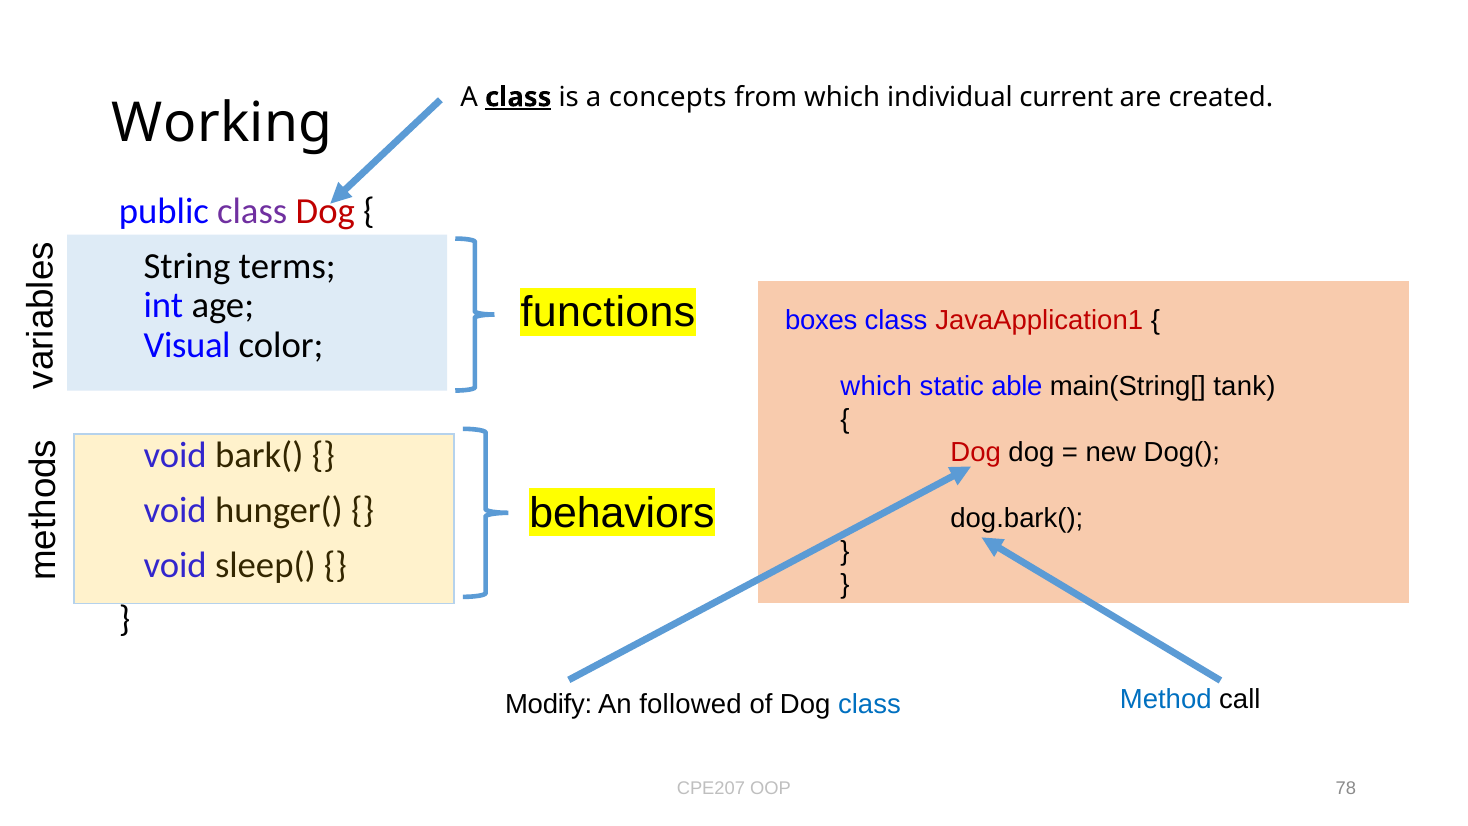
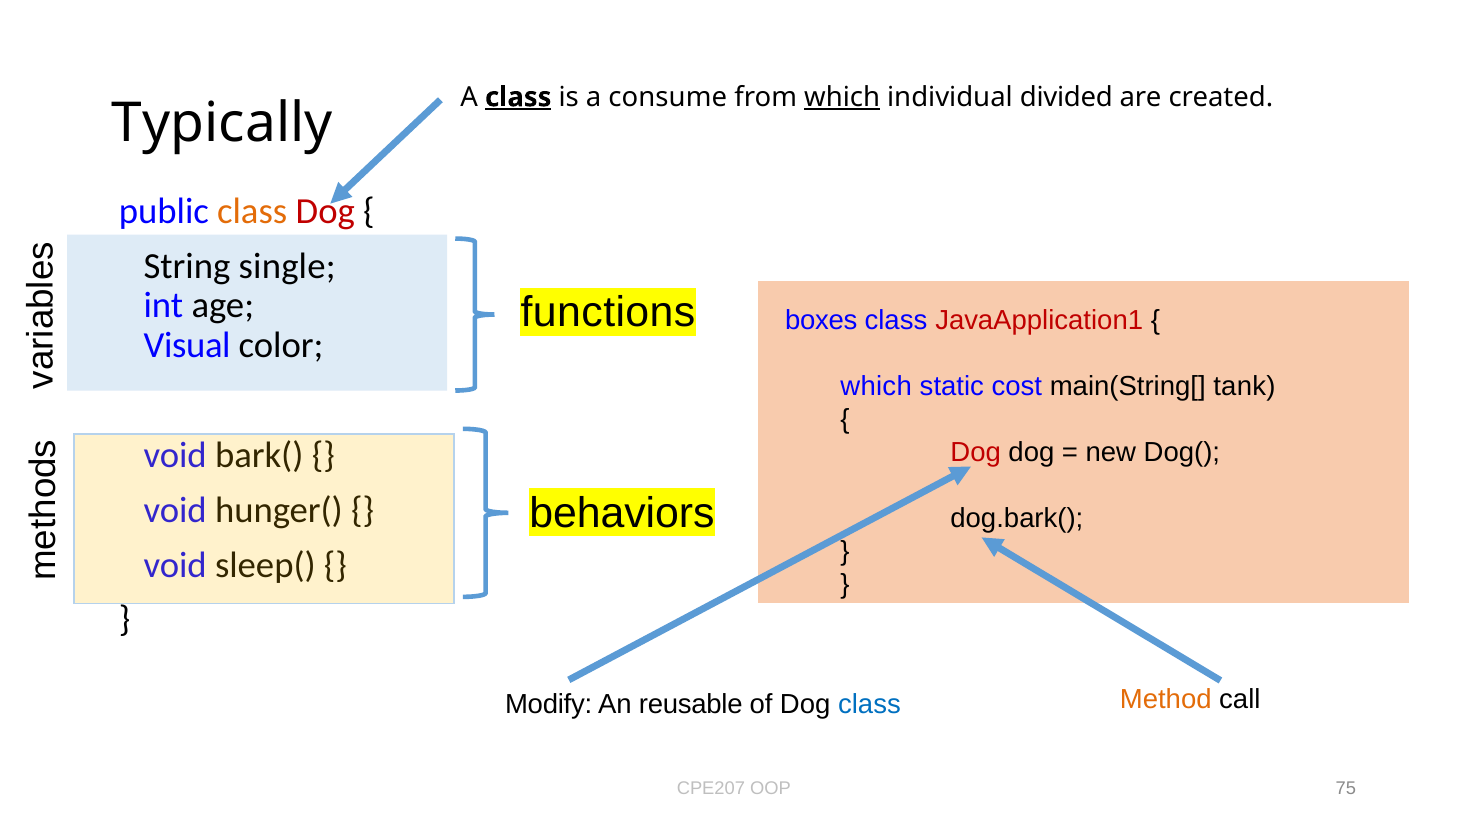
concepts: concepts -> consume (668, 97)
which underline: none -> present (842, 97)
current: current -> divided (1066, 97)
Working: Working -> Typically (222, 123)
class colour: purple -> orange (252, 211)
terms: terms -> single (287, 266)
able: able -> cost (1017, 386)
Method colour: blue -> orange (1166, 699)
followed: followed -> reusable (691, 704)
78: 78 -> 75 (1346, 789)
